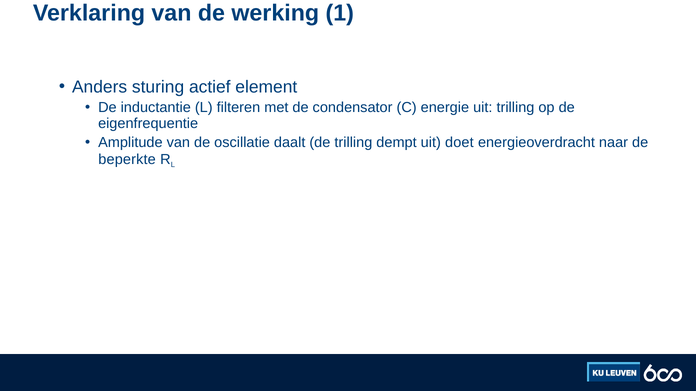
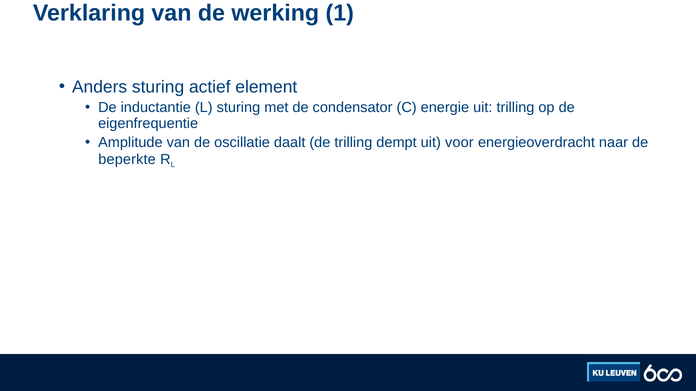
L filteren: filteren -> sturing (238, 108)
doet: doet -> voor (459, 143)
